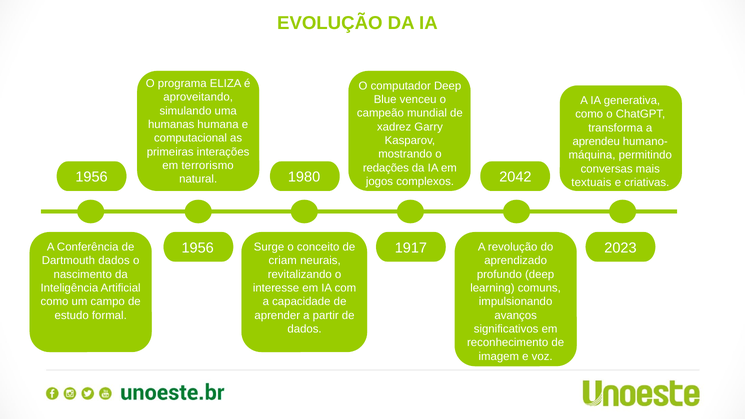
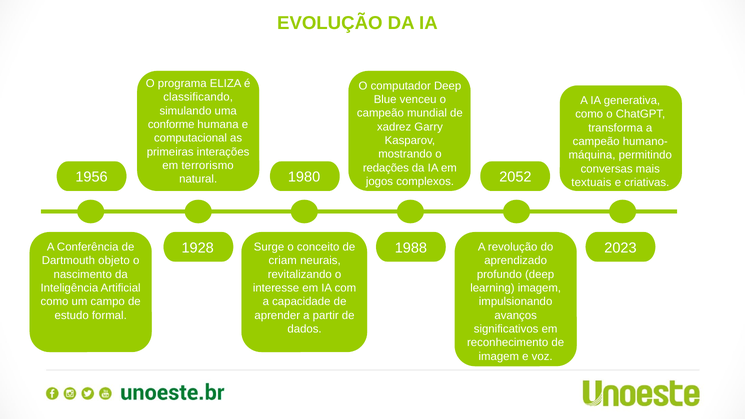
aproveitando: aproveitando -> classificando (198, 97)
humanas: humanas -> conforme (171, 125)
aprendeu: aprendeu -> campeão (596, 142)
2042: 2042 -> 2052 (515, 177)
1956: 1956 -> 1928 (198, 248)
1917: 1917 -> 1988 (411, 248)
Dartmouth dados: dados -> objeto (114, 261)
learning comuns: comuns -> imagem (539, 288)
